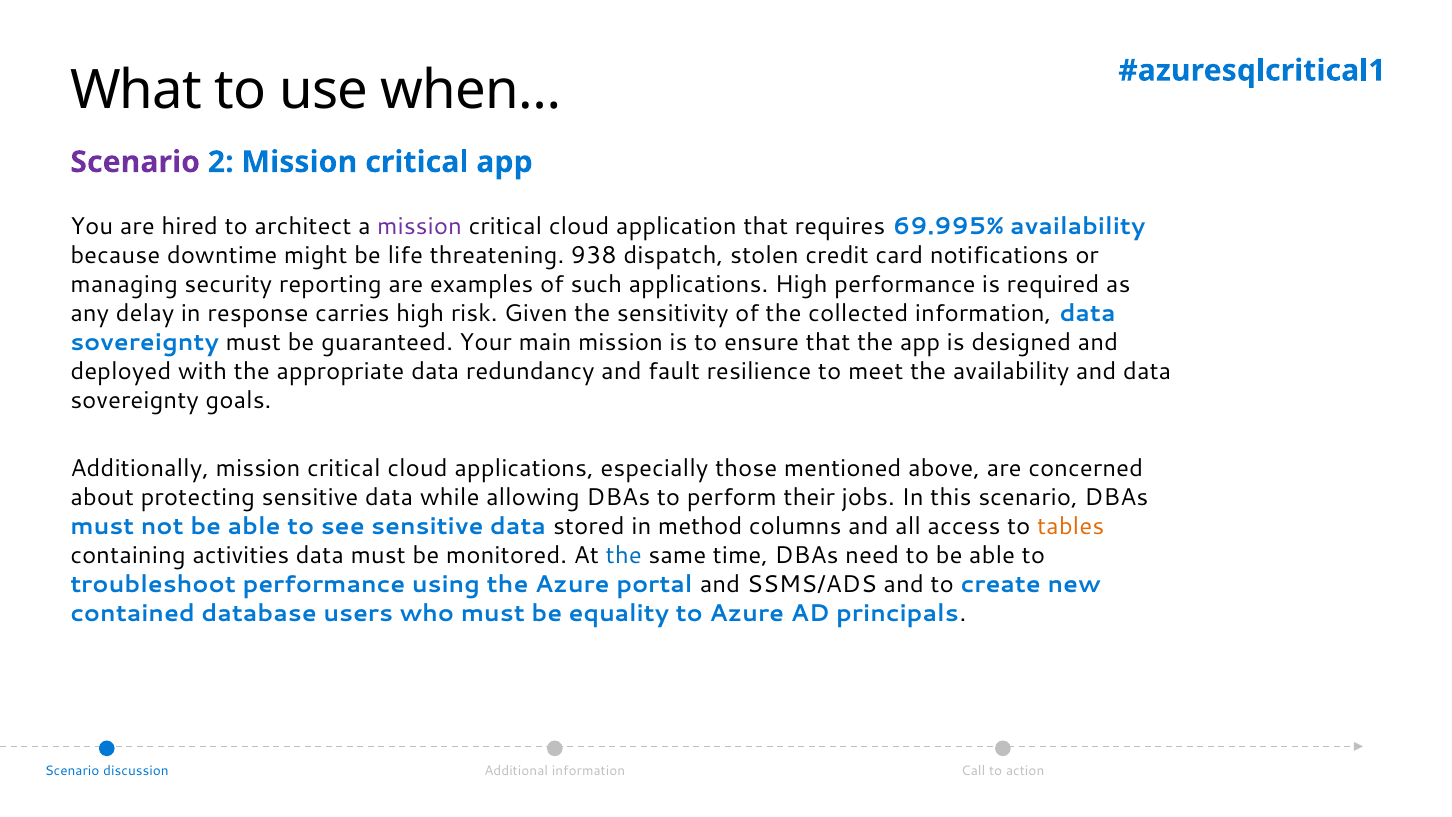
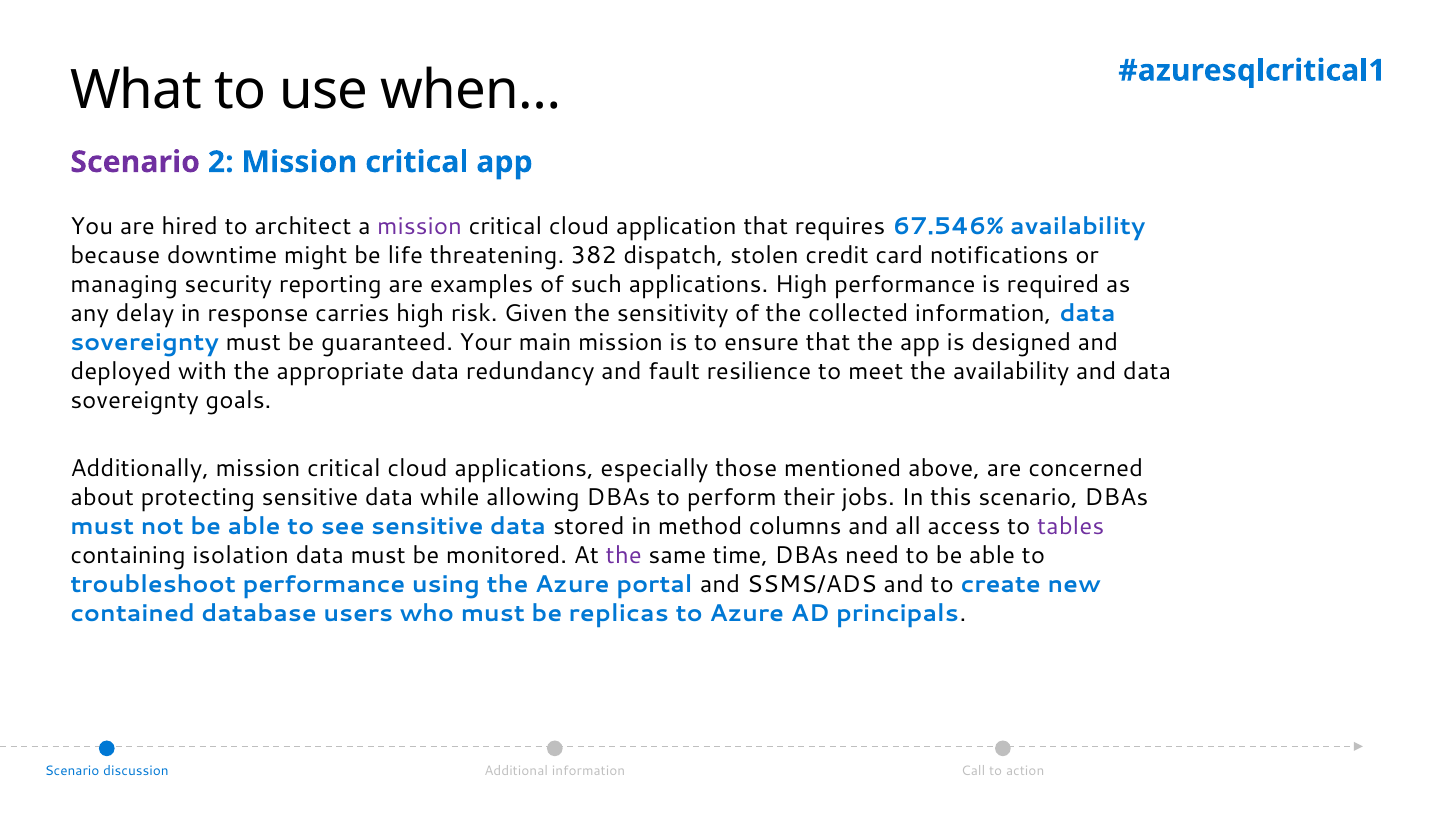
69.995%: 69.995% -> 67.546% (949, 226)
938: 938 -> 382 (594, 255)
tables colour: orange -> purple (1071, 526)
activities: activities -> isolation (241, 555)
the colour: blue -> purple (624, 555)
equality: equality -> replicas (619, 613)
